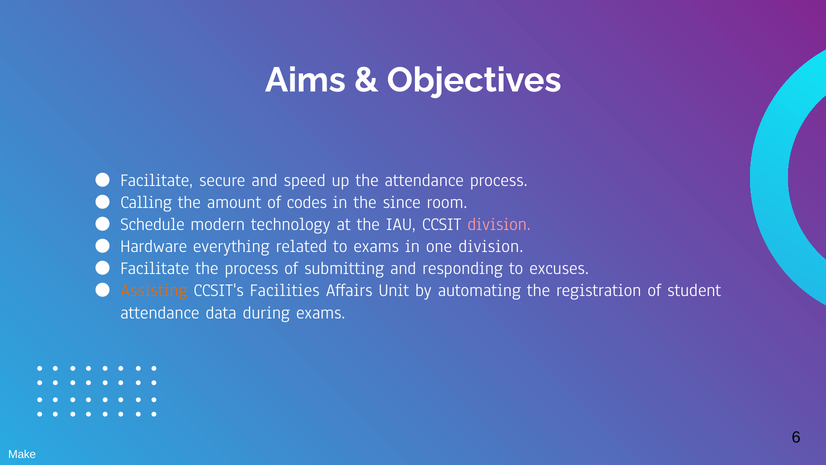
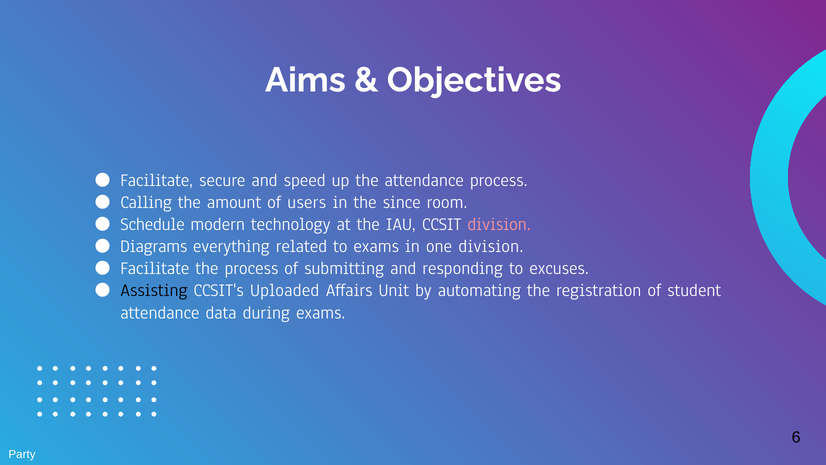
codes: codes -> users (307, 202)
Hardware: Hardware -> Diagrams (154, 246)
Assisting colour: orange -> black (154, 290)
Facilities: Facilities -> Uploaded (285, 290)
Make: Make -> Party (22, 454)
